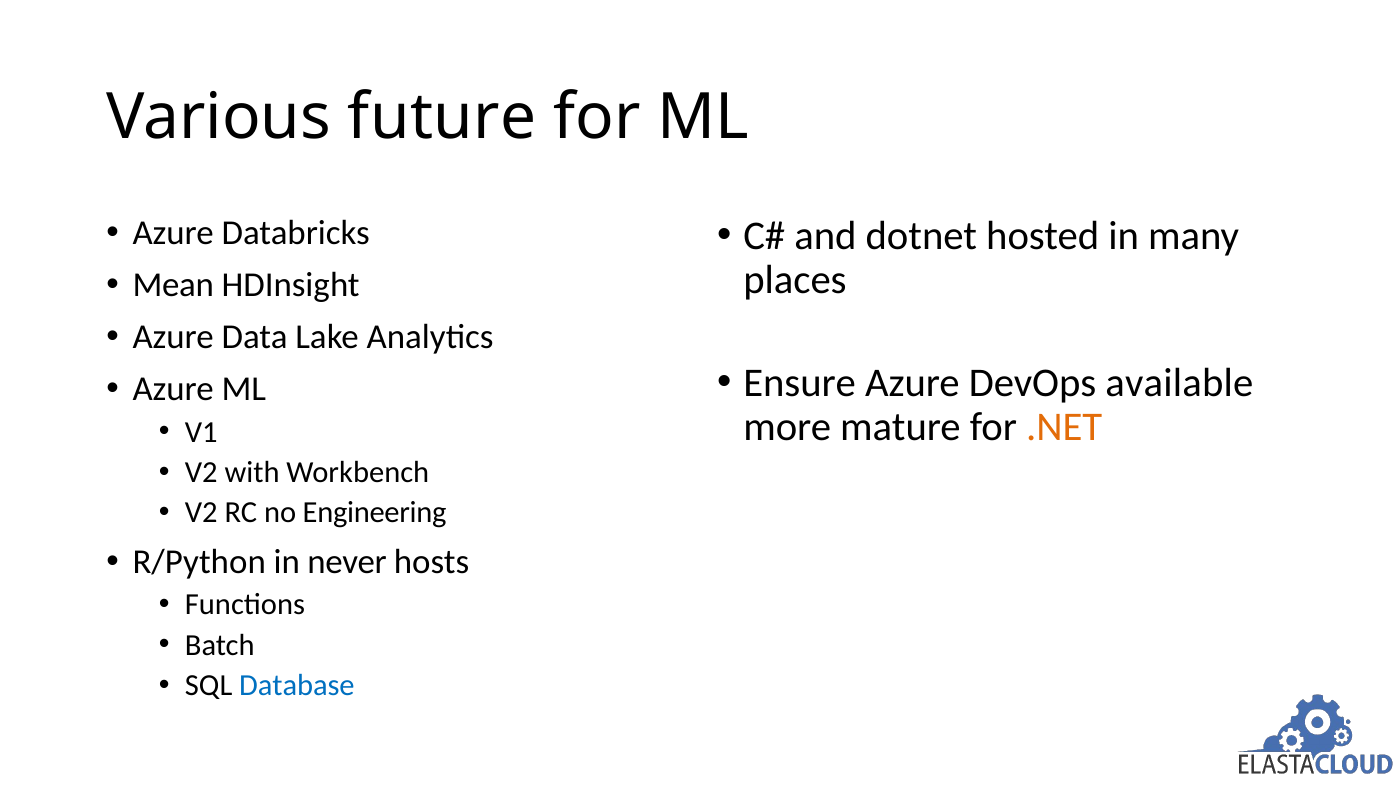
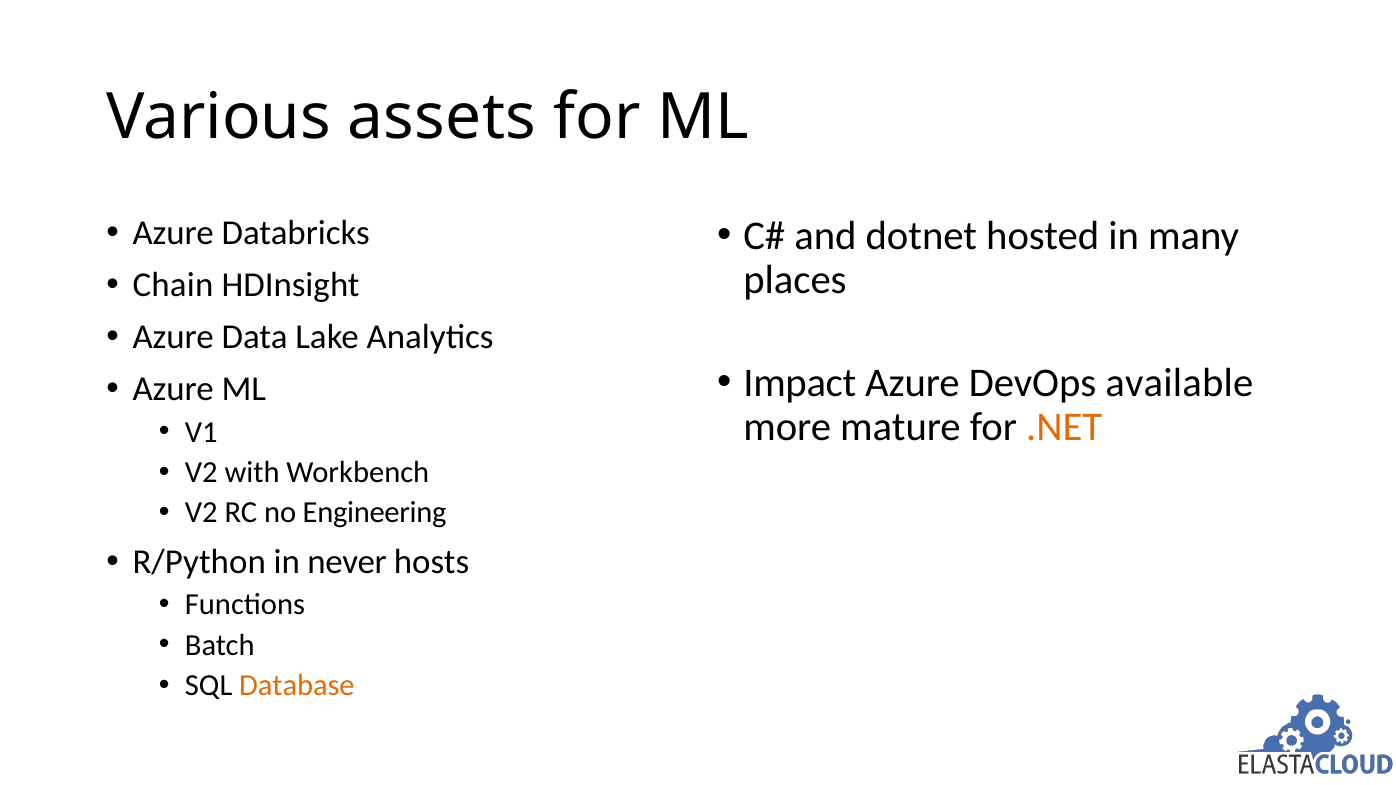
future: future -> assets (442, 117)
Mean: Mean -> Chain (173, 285)
Ensure: Ensure -> Impact (800, 383)
Database colour: blue -> orange (297, 686)
